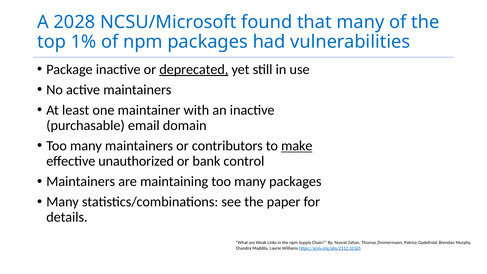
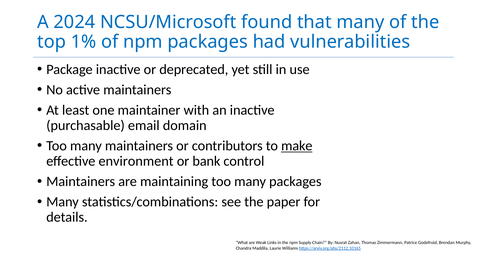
2028: 2028 -> 2024 (74, 22)
deprecated underline: present -> none (194, 69)
unauthorized: unauthorized -> environment (136, 161)
